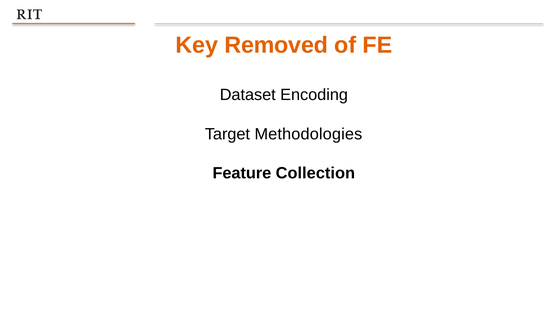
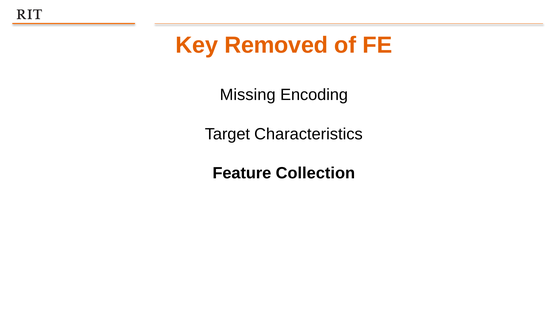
Dataset: Dataset -> Missing (248, 95)
Methodologies: Methodologies -> Characteristics (308, 134)
